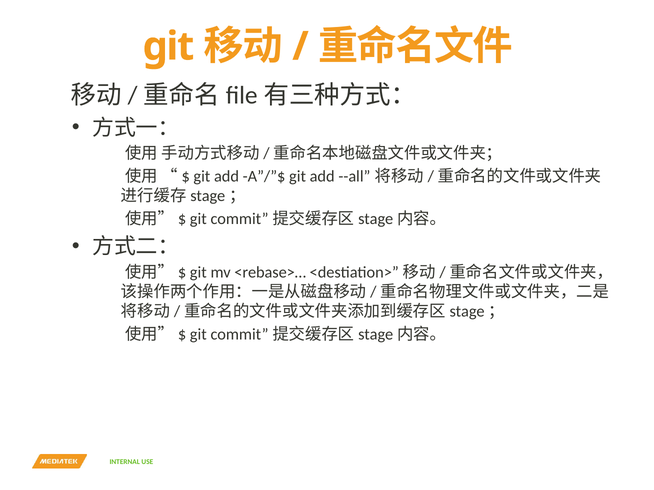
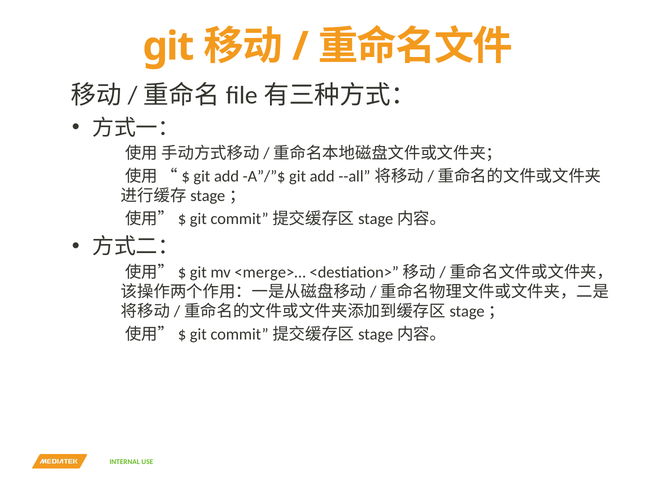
<rebase>…: <rebase>… -> <merge>… (270, 273)
